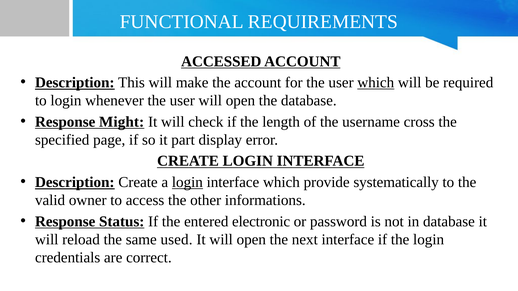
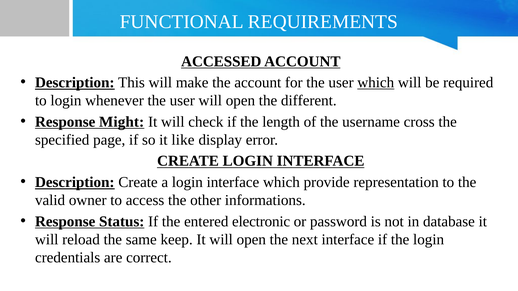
the database: database -> different (309, 101)
part: part -> like (183, 140)
login underline: present -> none (187, 182)
systematically: systematically -> representation (396, 182)
used: used -> keep (177, 240)
